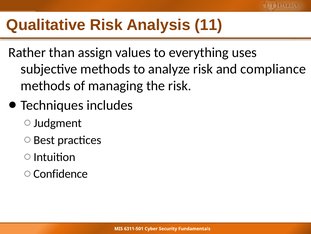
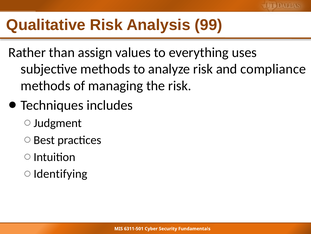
11: 11 -> 99 (209, 25)
Confidence: Confidence -> Identifying (60, 173)
